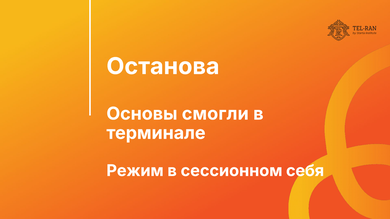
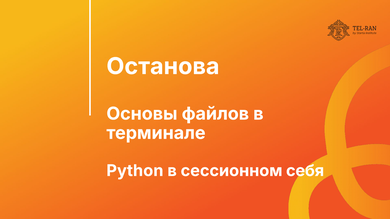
смогли: смогли -> файлов (215, 114)
Режим: Режим -> Python (135, 171)
